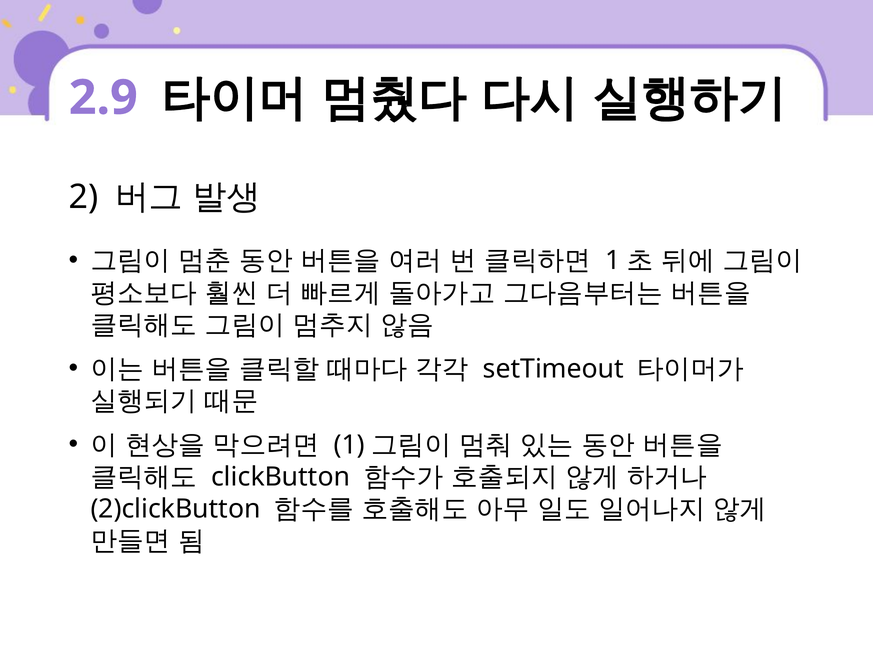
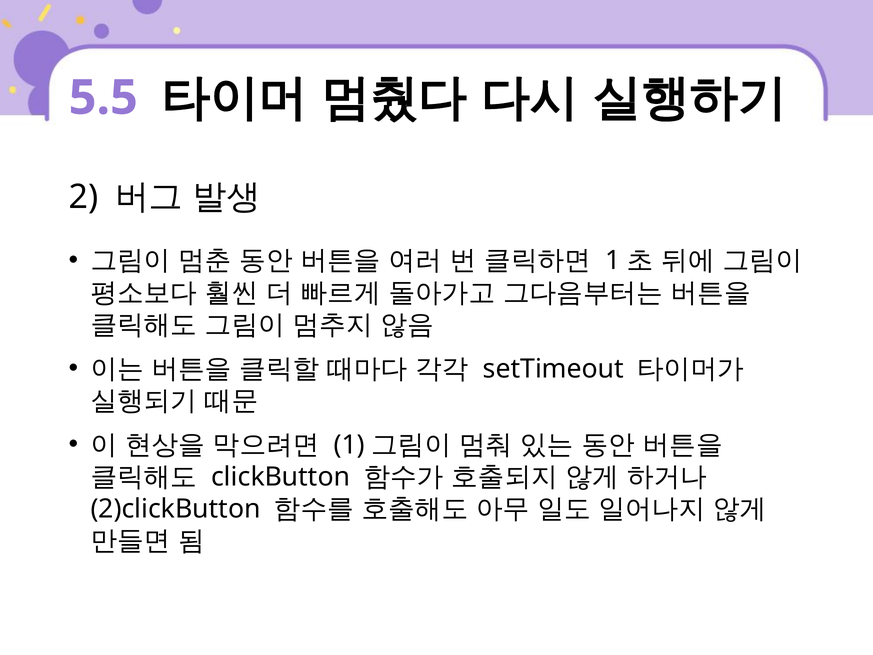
2.9: 2.9 -> 5.5 (103, 98)
